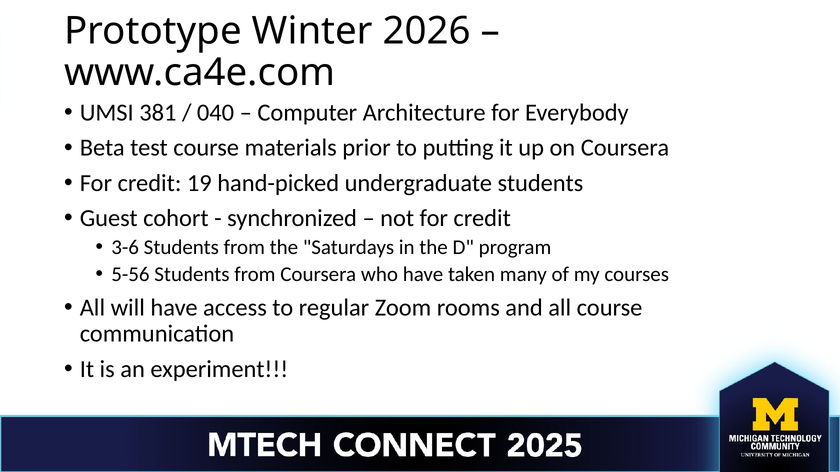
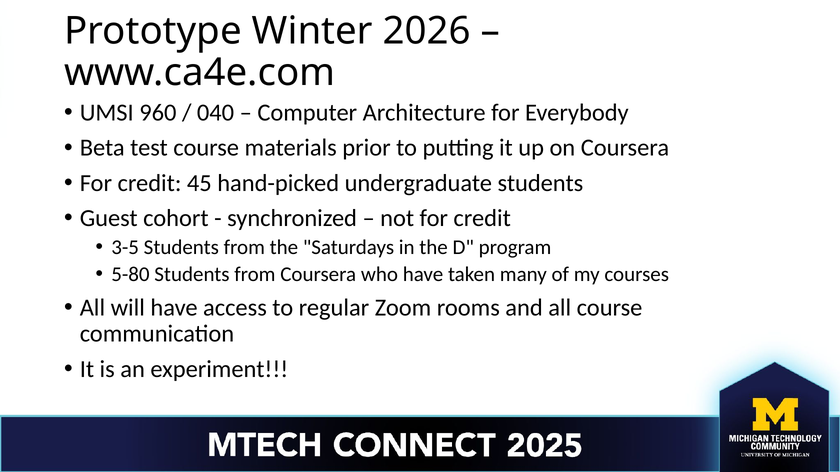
381: 381 -> 960 (158, 113)
19: 19 -> 45 (199, 183)
3-6: 3-6 -> 3-5 (125, 247)
5-56: 5-56 -> 5-80 (130, 274)
